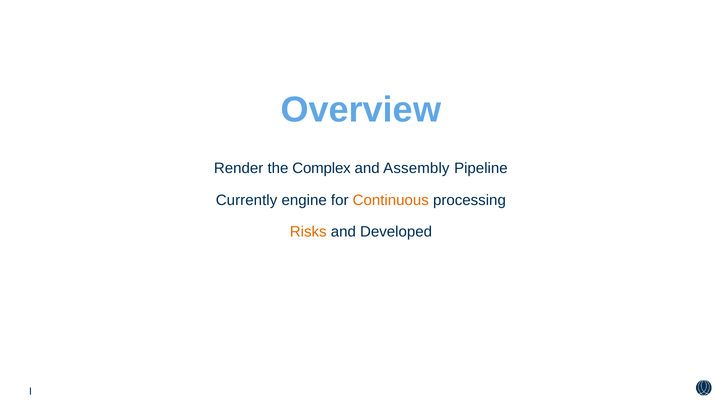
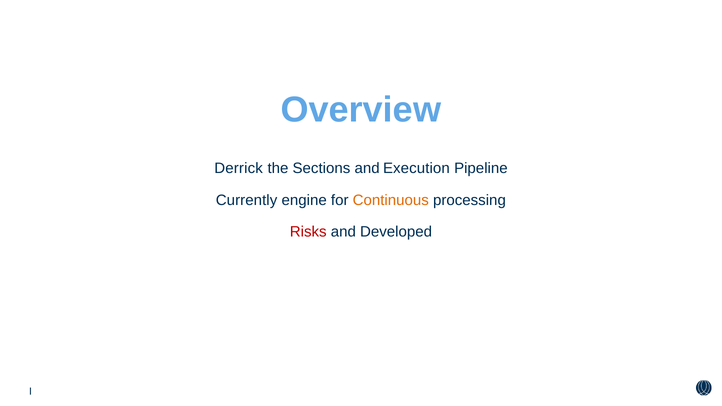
Render: Render -> Derrick (239, 169)
Complex: Complex -> Sections (321, 169)
Assembly: Assembly -> Execution (416, 169)
Risks colour: orange -> red (308, 232)
